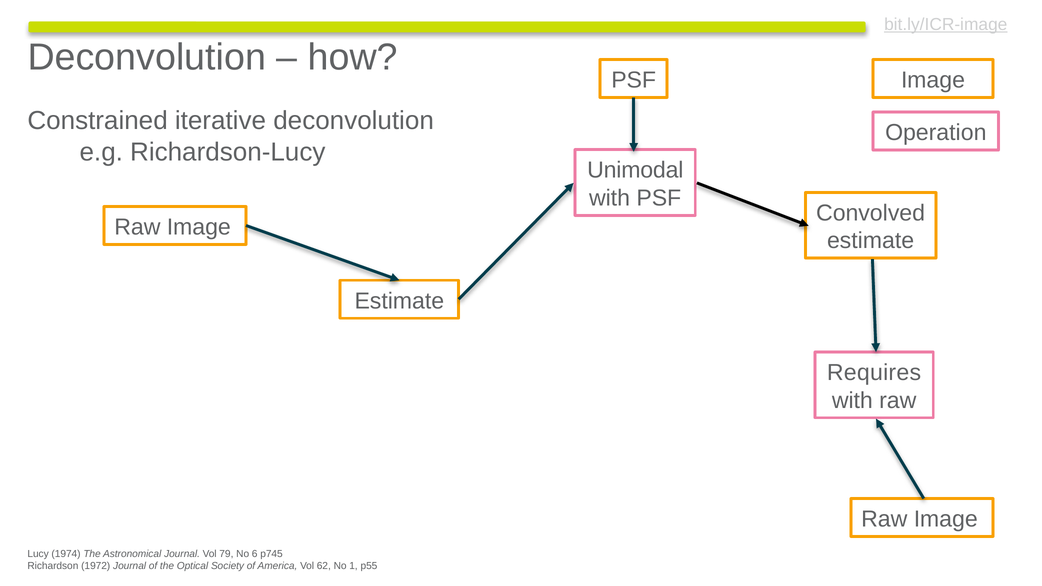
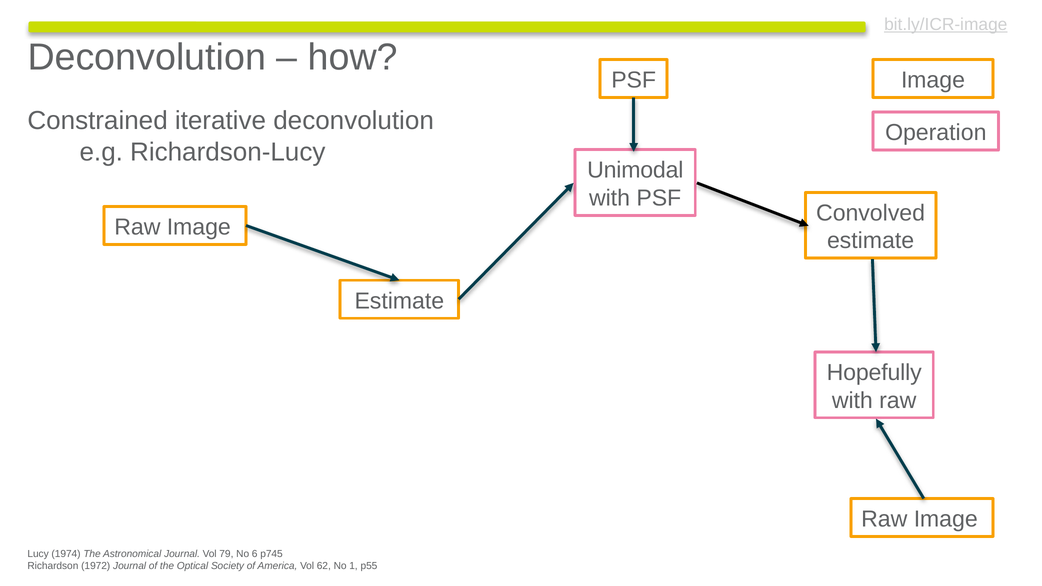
Requires: Requires -> Hopefully (874, 373)
